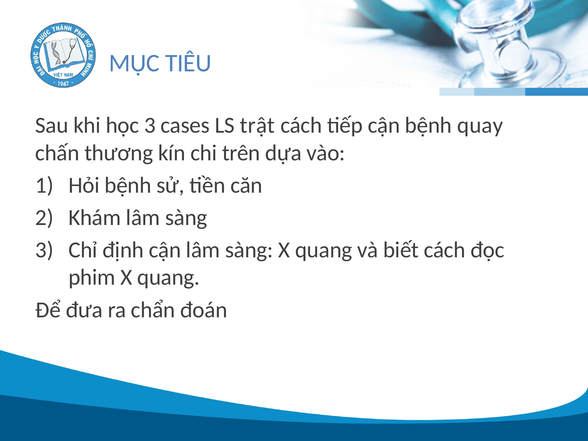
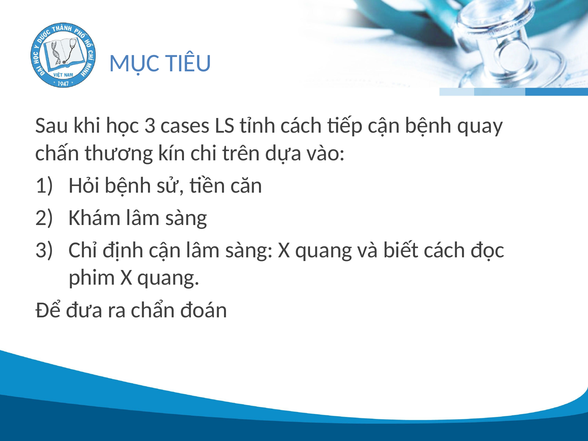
trật: trật -> tỉnh (258, 125)
